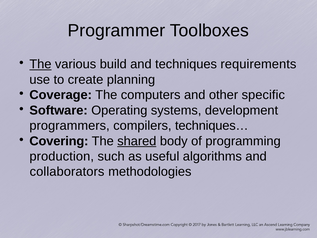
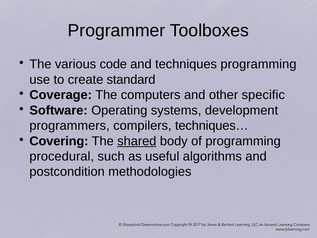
The underline: present -> none (40, 64)
build: build -> code (113, 64)
techniques requirements: requirements -> programming (258, 64)
planning: planning -> standard (131, 80)
production: production -> procedural (62, 156)
collaborators: collaborators -> postcondition (67, 172)
